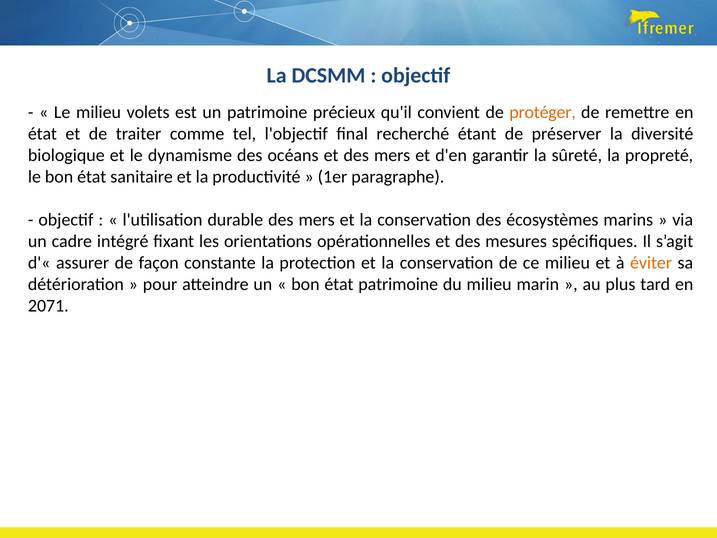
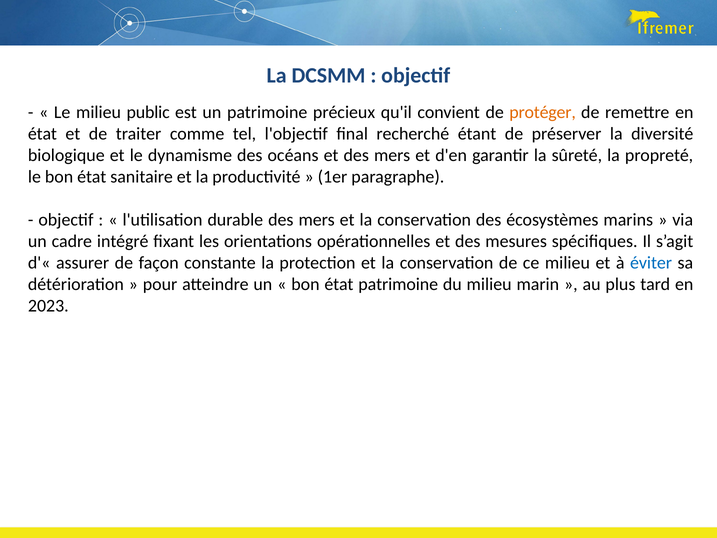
volets: volets -> public (148, 112)
éviter colour: orange -> blue (651, 263)
2071: 2071 -> 2023 (48, 306)
